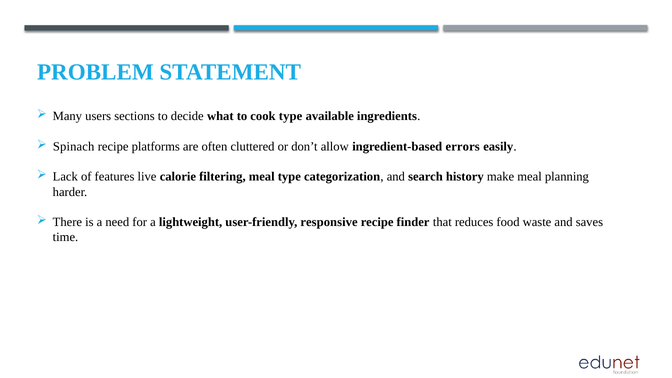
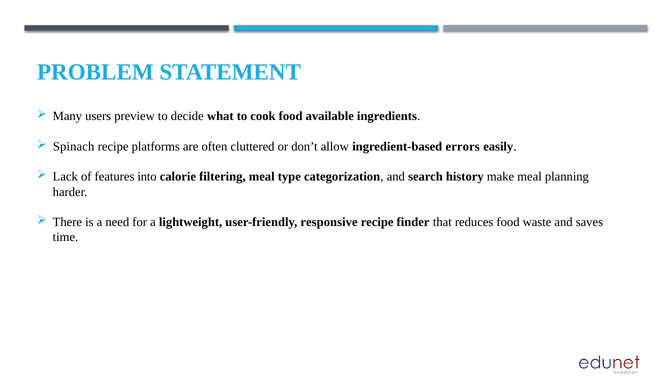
sections: sections -> preview (134, 116)
cook type: type -> food (291, 116)
live: live -> into (147, 177)
